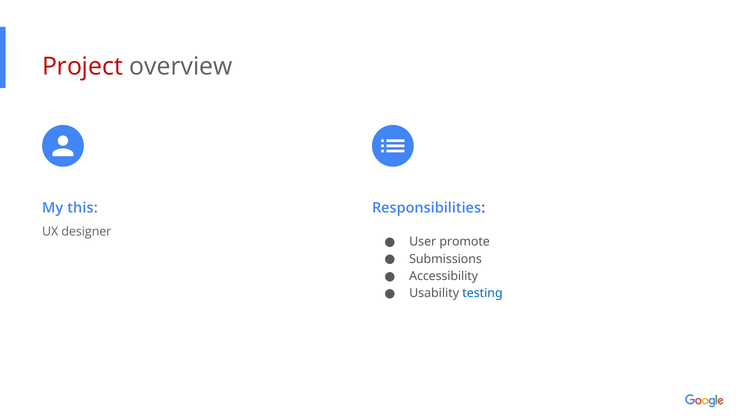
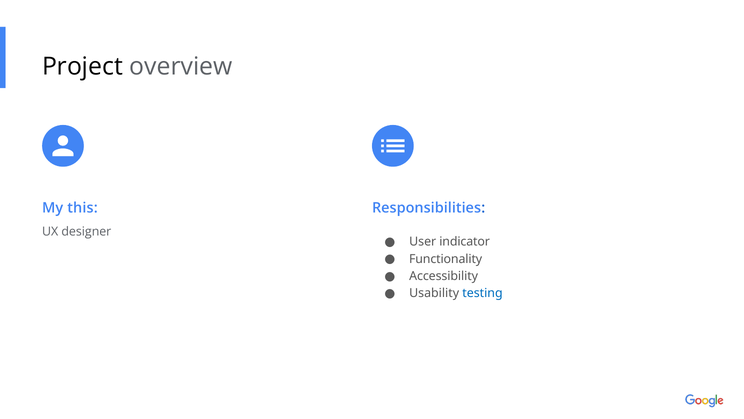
Project colour: red -> black (82, 67)
promote: promote -> indicator (465, 242)
Submissions: Submissions -> Functionality (446, 259)
